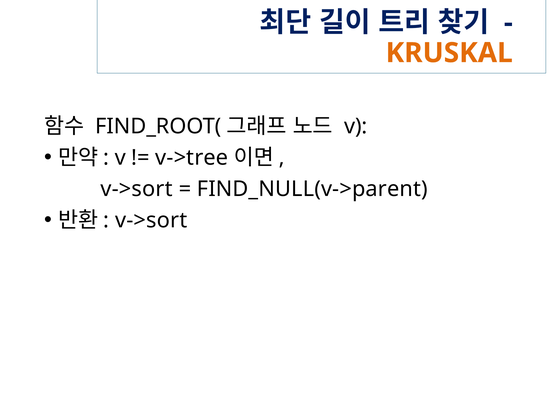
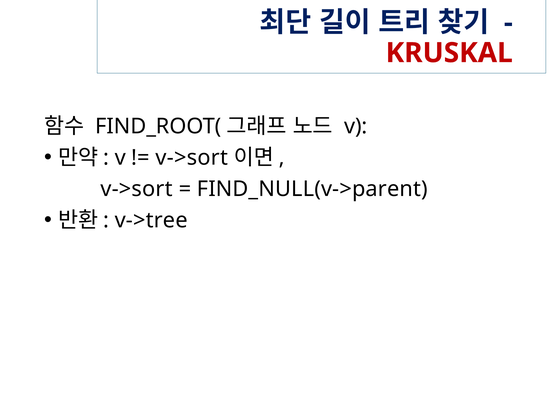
KRUSKAL colour: orange -> red (449, 53)
v->tree: v->tree -> v->sort (192, 158)
v->sort: v->sort -> v->tree (151, 220)
